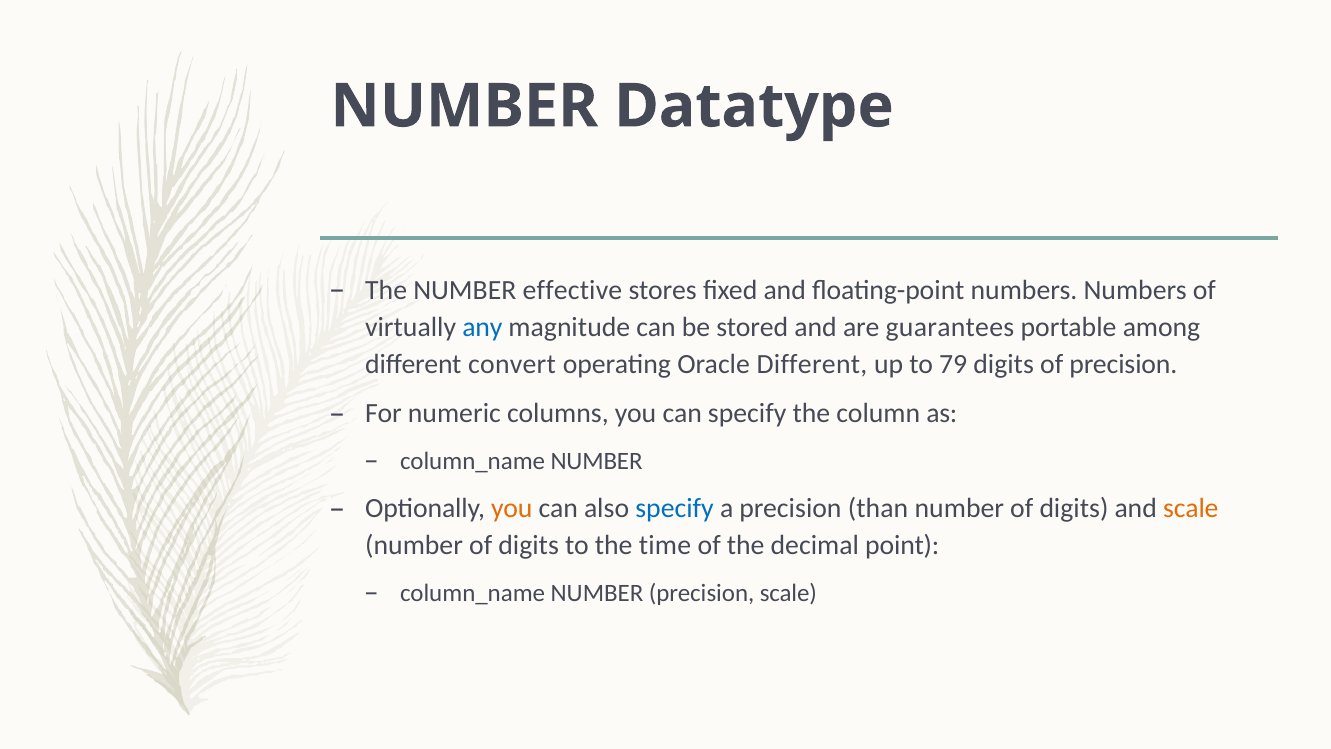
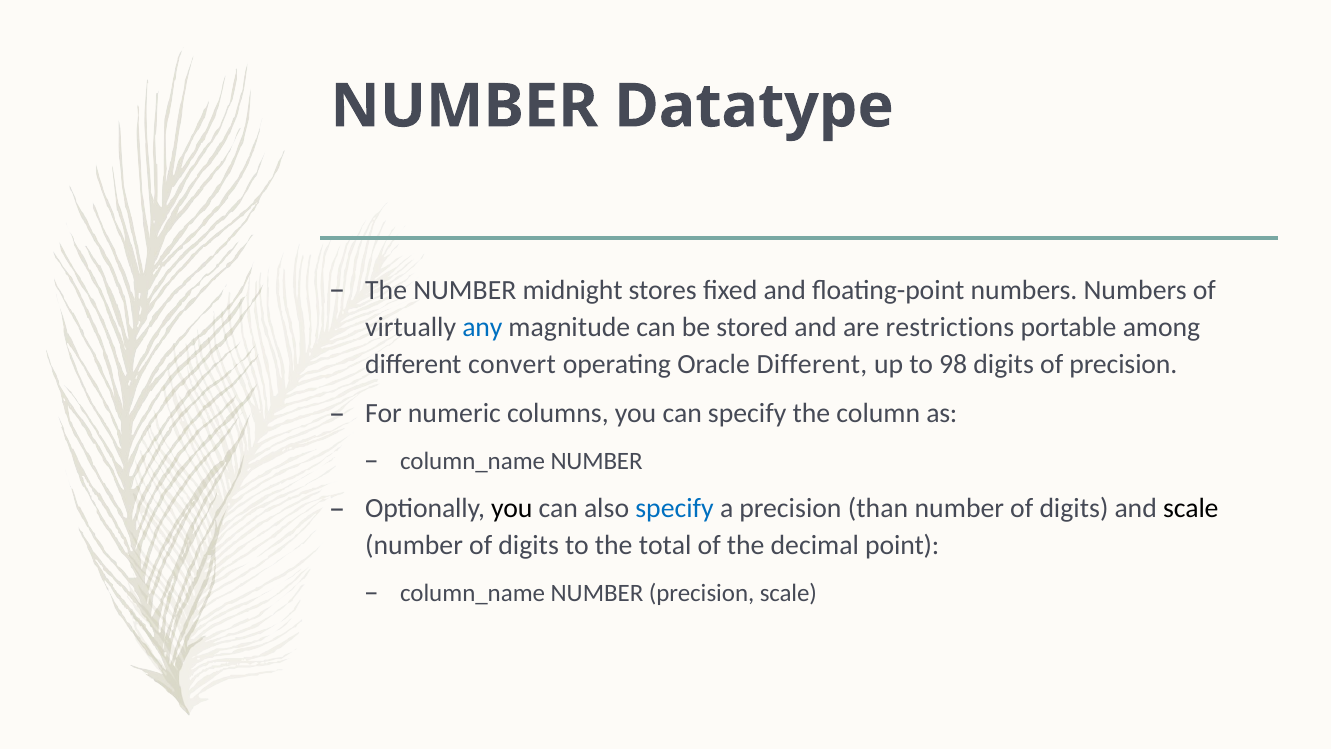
effective: effective -> midnight (573, 290)
guarantees: guarantees -> restrictions (950, 327)
79: 79 -> 98 (953, 364)
you colour: orange -> black (512, 508)
scale colour: orange -> black (1191, 508)
time: time -> total (665, 545)
